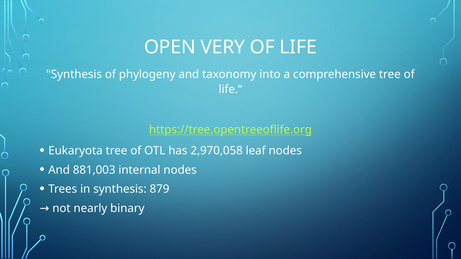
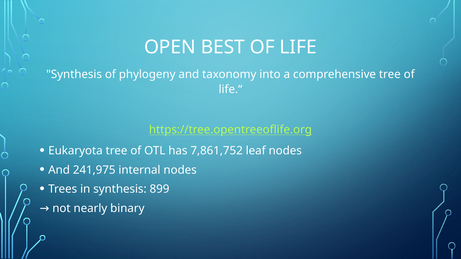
VERY: VERY -> BEST (223, 47)
2,970,058: 2,970,058 -> 7,861,752 (217, 151)
881,003: 881,003 -> 241,975 (94, 170)
879: 879 -> 899 (159, 189)
